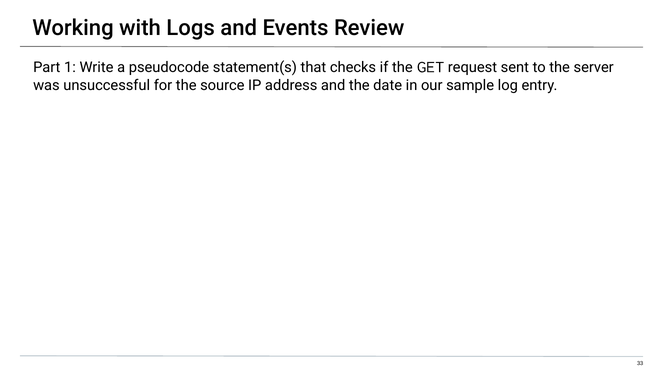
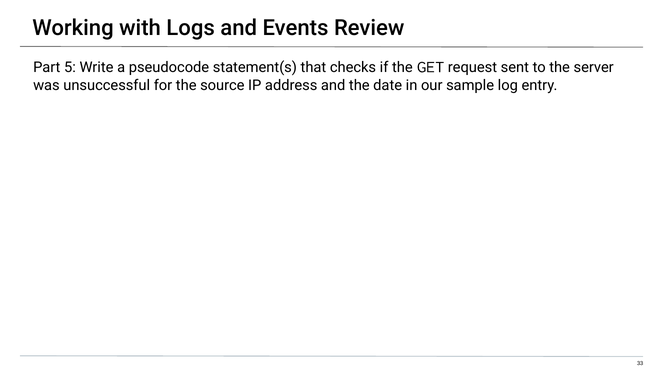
1: 1 -> 5 (70, 67)
